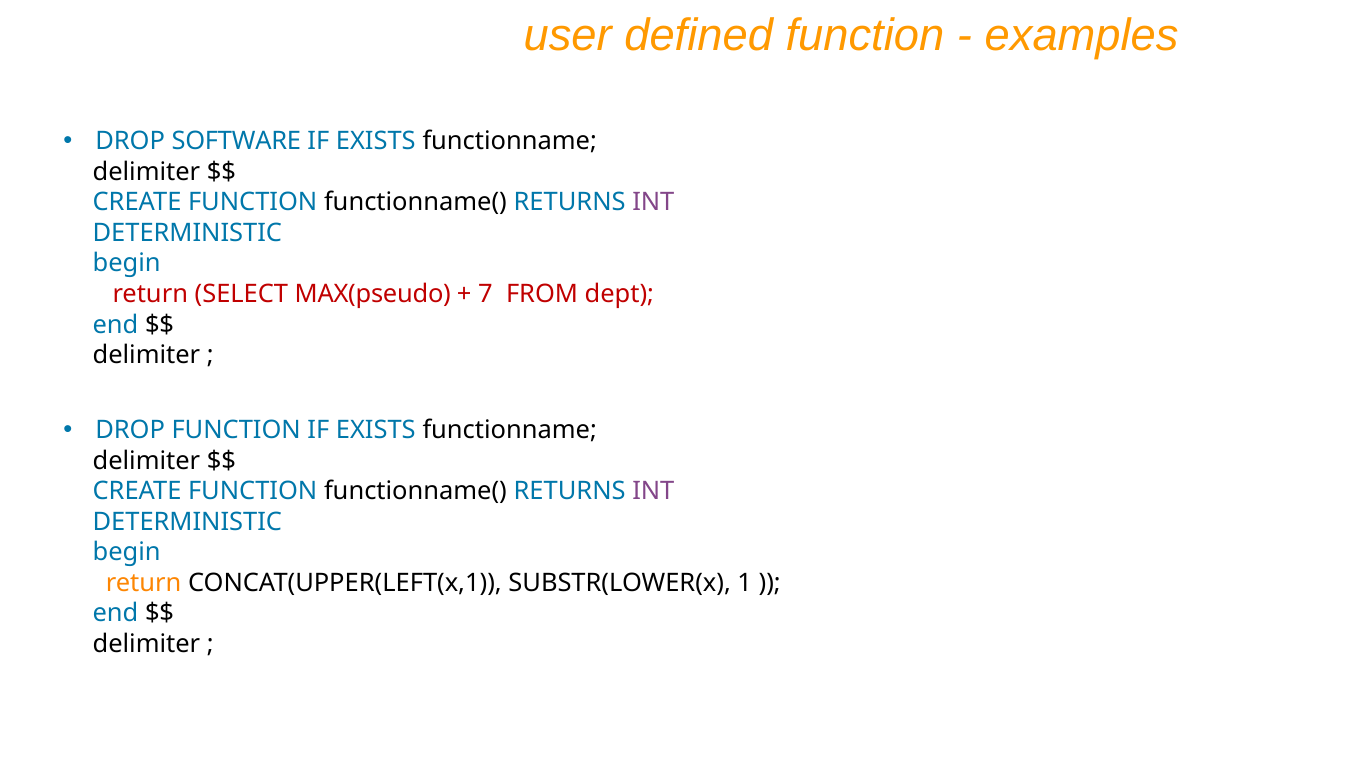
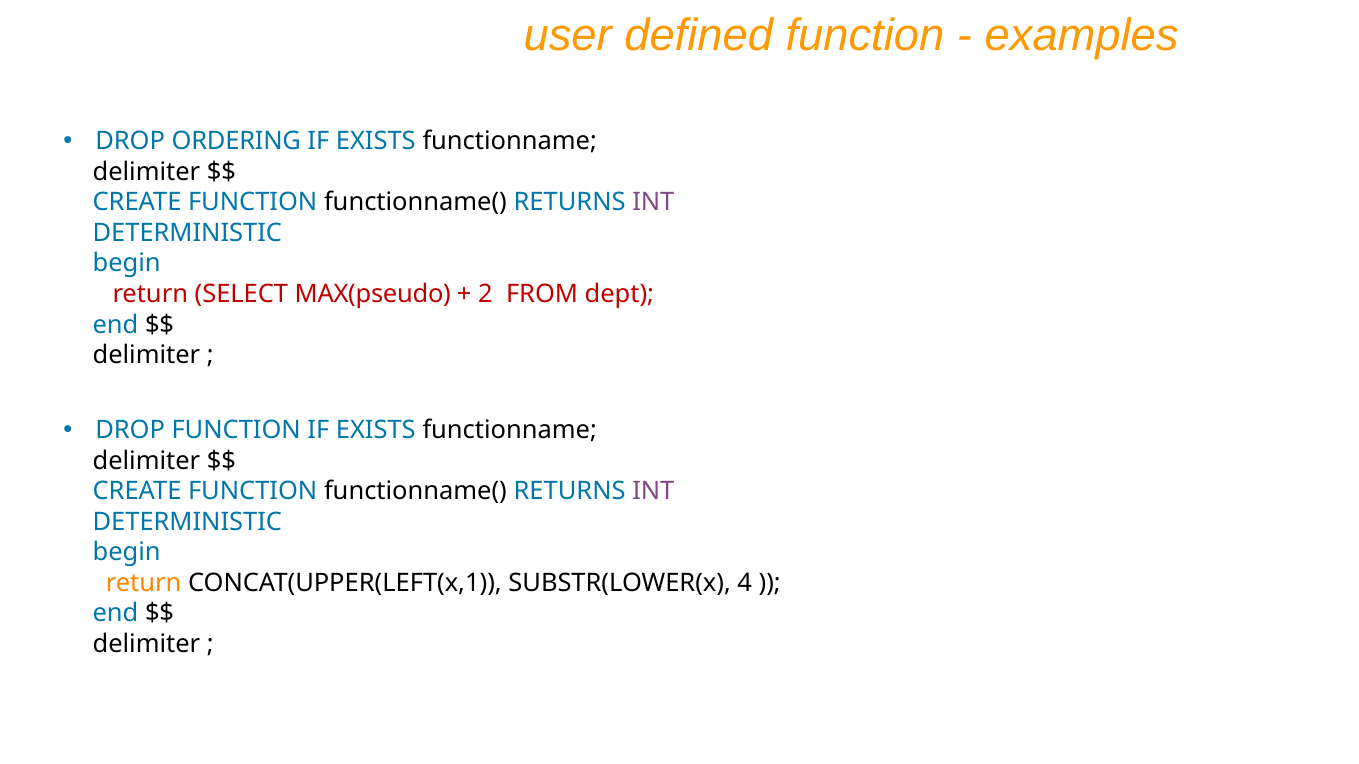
SOFTWARE: SOFTWARE -> ORDERING (236, 141)
7: 7 -> 2 (486, 294)
1: 1 -> 4 (745, 583)
